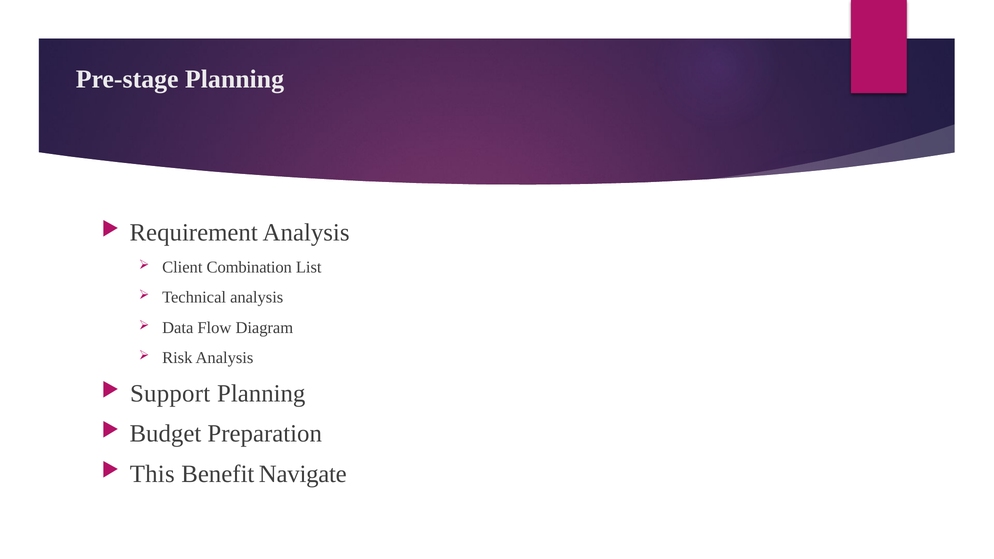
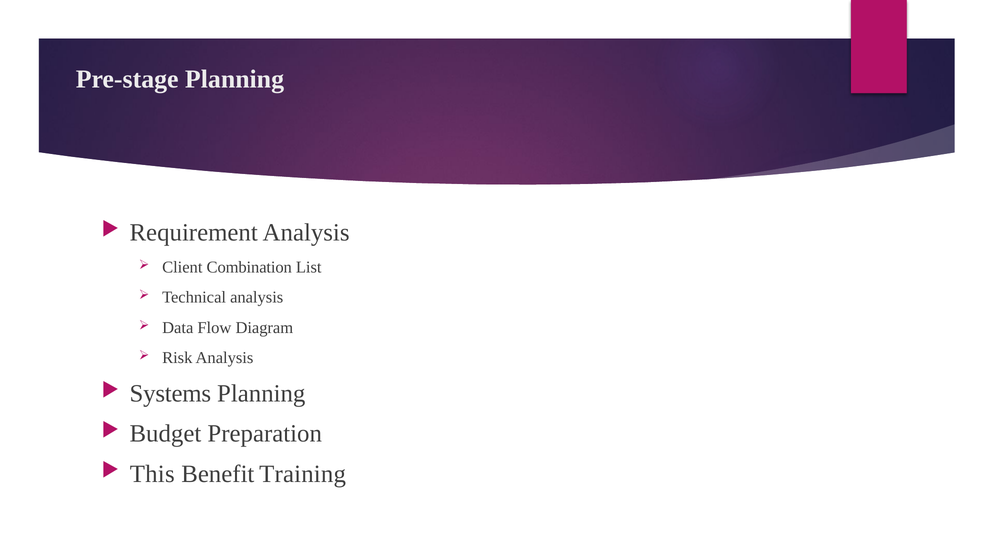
Support: Support -> Systems (170, 394)
Navigate: Navigate -> Training (303, 474)
